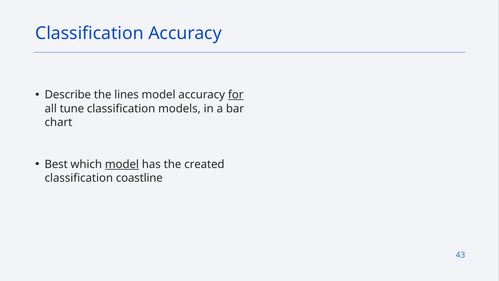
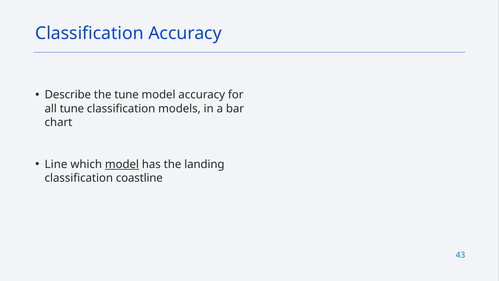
the lines: lines -> tune (127, 95)
for underline: present -> none (236, 95)
Best: Best -> Line (56, 164)
created: created -> landing (204, 164)
